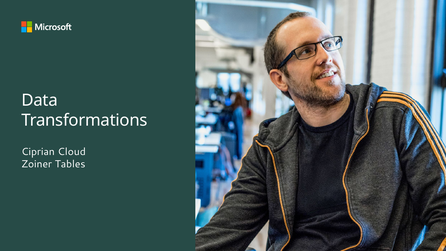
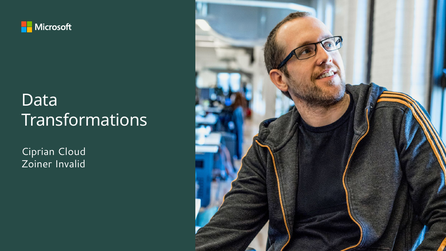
Tables: Tables -> Invalid (70, 164)
